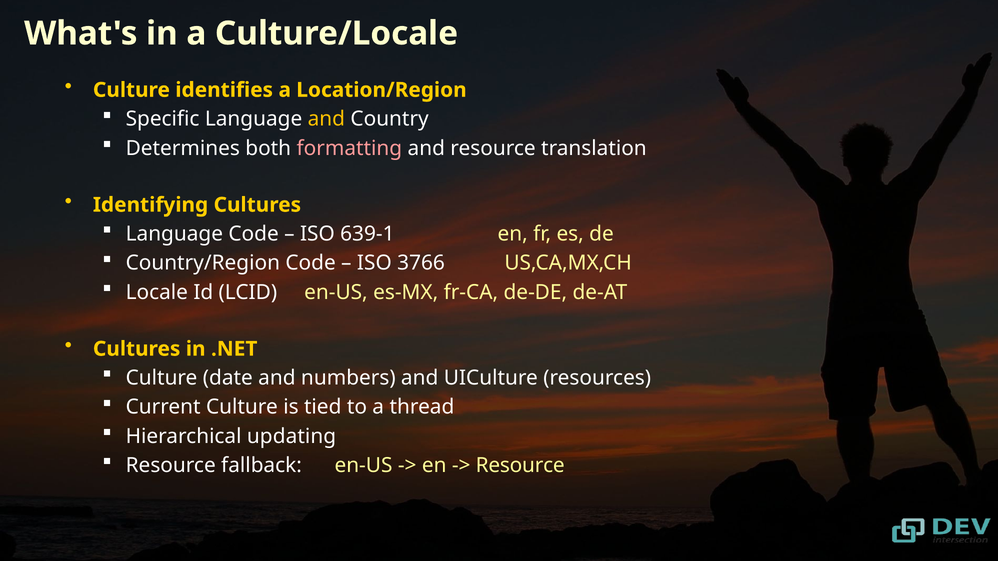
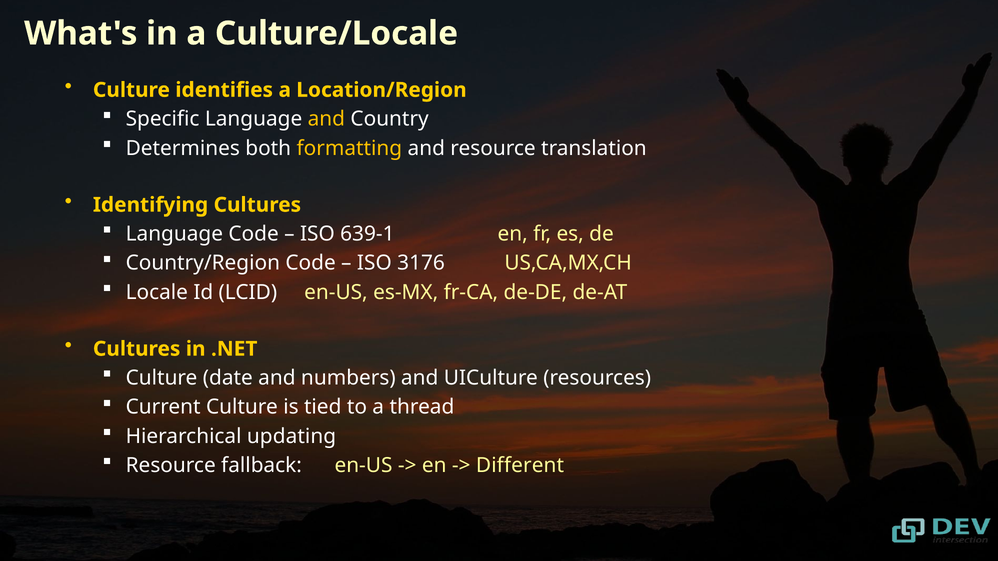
formatting colour: pink -> yellow (349, 148)
3766: 3766 -> 3176 (421, 263)
Resource: Resource -> Different (520, 466)
